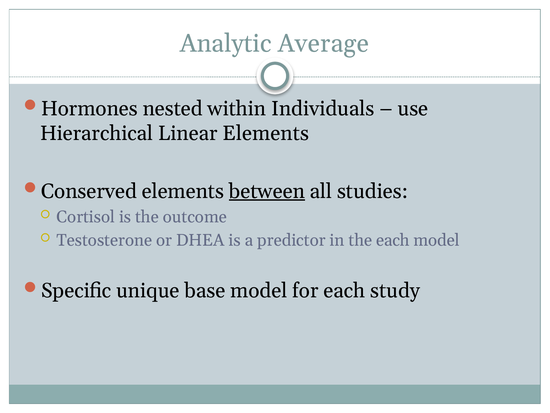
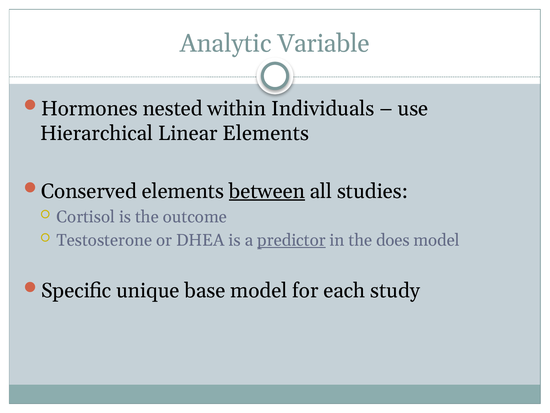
Average: Average -> Variable (324, 43)
predictor underline: none -> present (291, 240)
the each: each -> does (393, 240)
